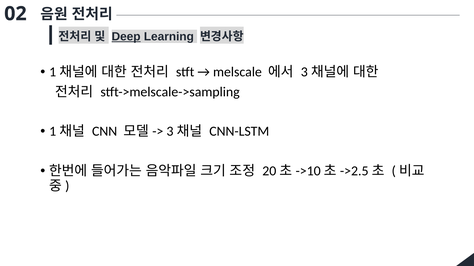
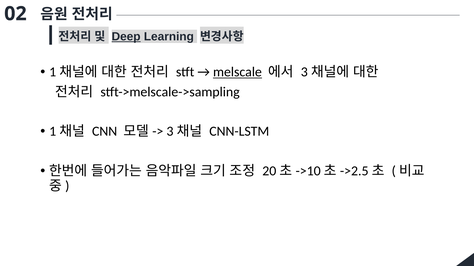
melscale underline: none -> present (237, 72)
